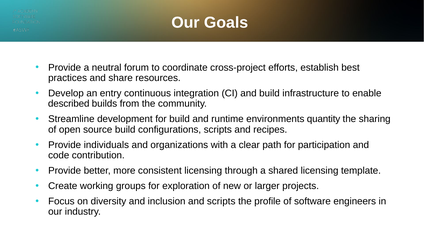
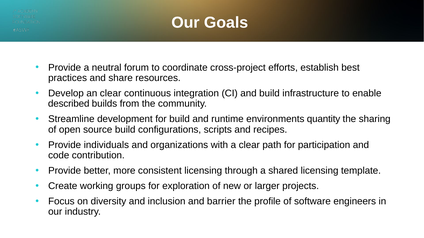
an entry: entry -> clear (111, 93)
and scripts: scripts -> barrier (221, 202)
